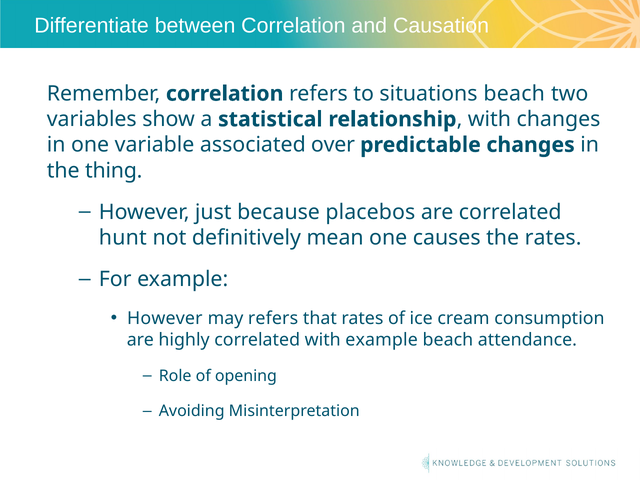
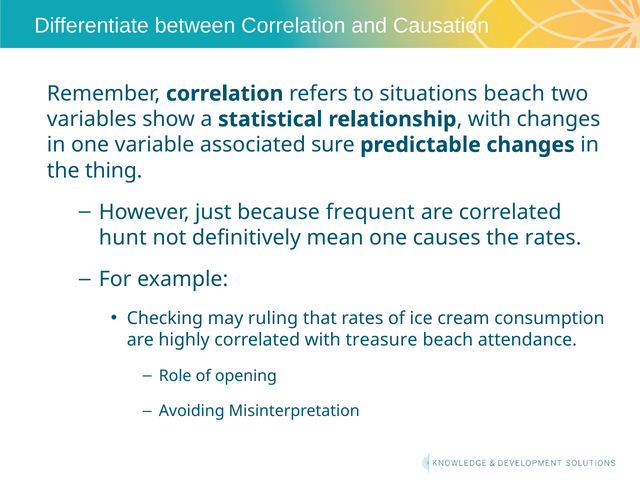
over: over -> sure (333, 145)
placebos: placebos -> frequent (370, 212)
However: However -> Checking (165, 319)
may refers: refers -> ruling (273, 319)
with example: example -> treasure (382, 340)
